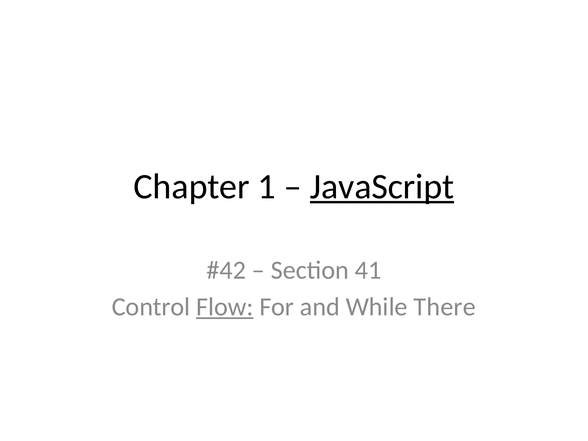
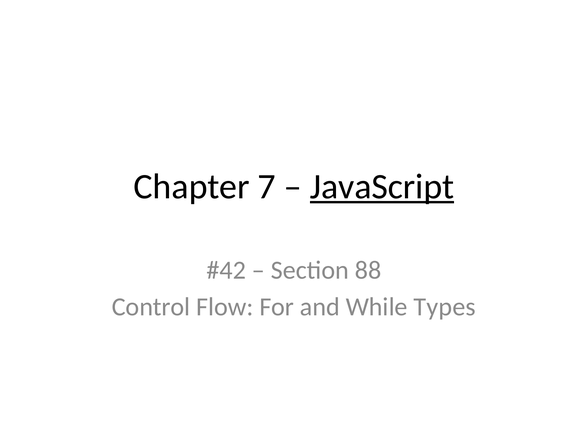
1: 1 -> 7 (267, 187)
41: 41 -> 88 (368, 270)
Flow underline: present -> none (225, 307)
There: There -> Types (445, 307)
